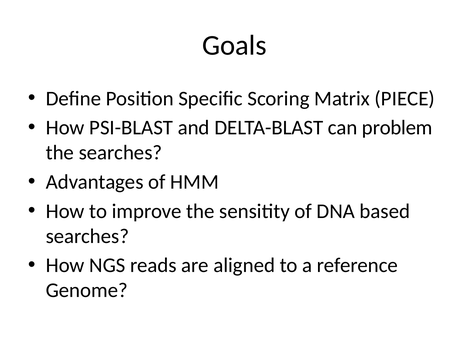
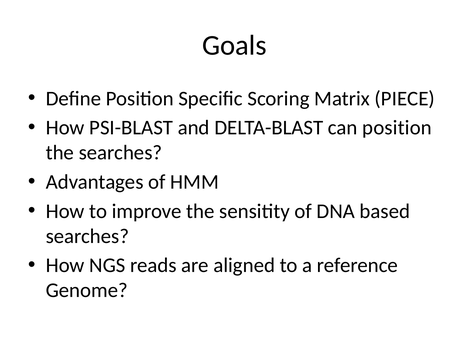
can problem: problem -> position (397, 128)
